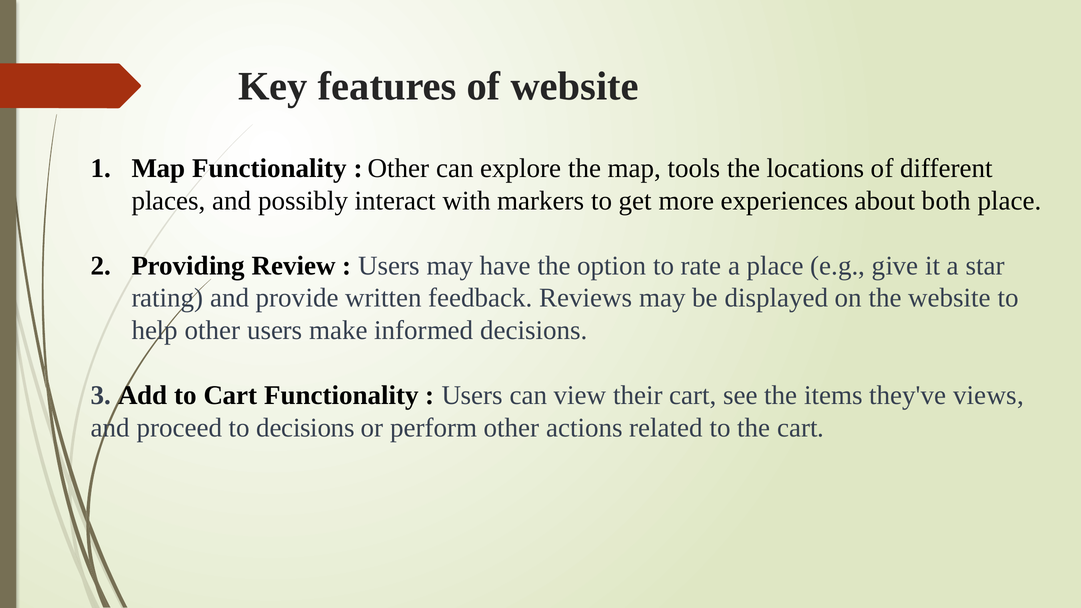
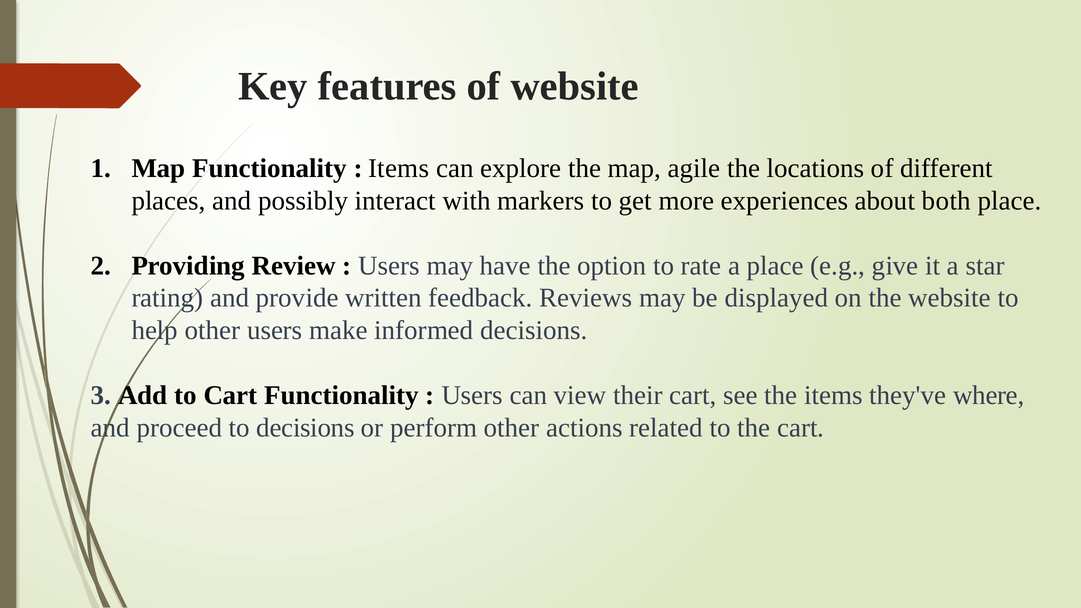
Other: Other -> Items (399, 168)
tools: tools -> agile (694, 168)
views: views -> where (989, 395)
